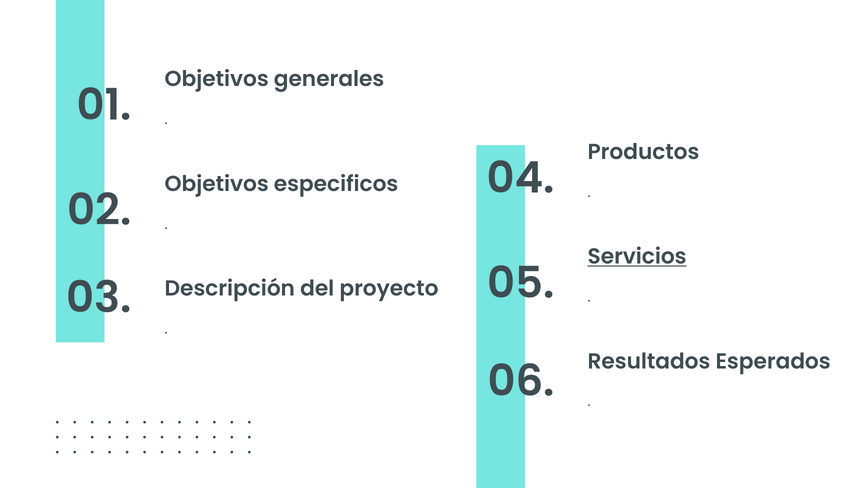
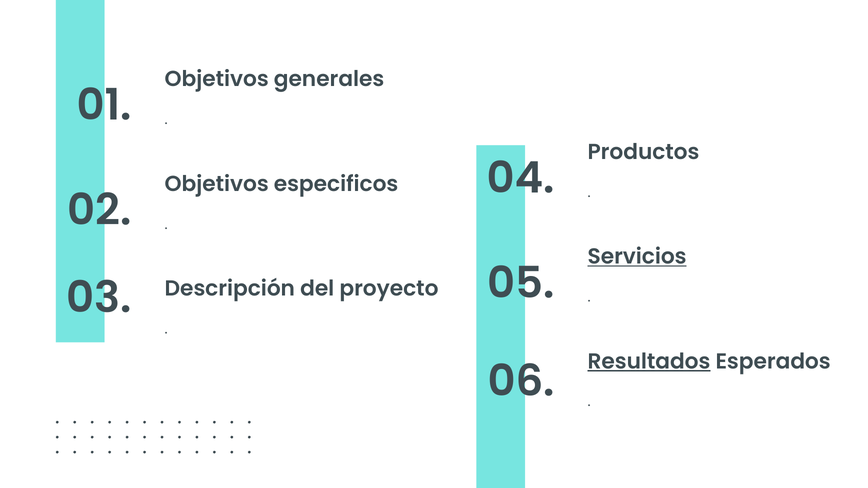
Resultados underline: none -> present (649, 362)
